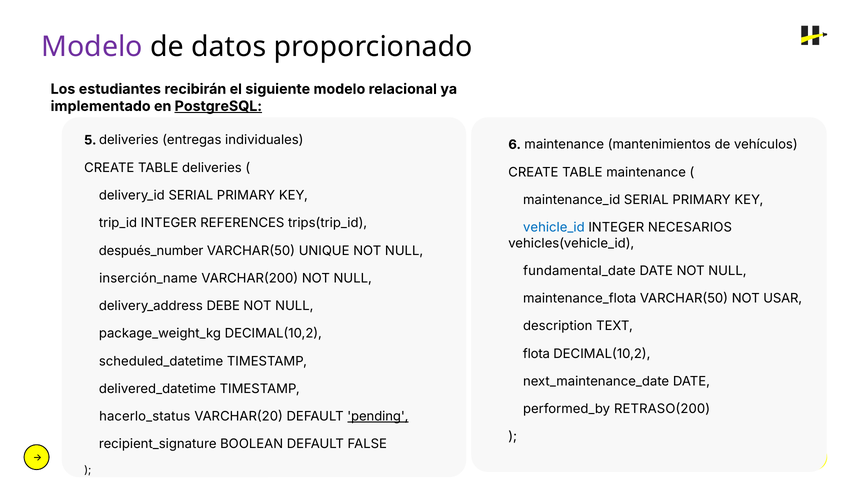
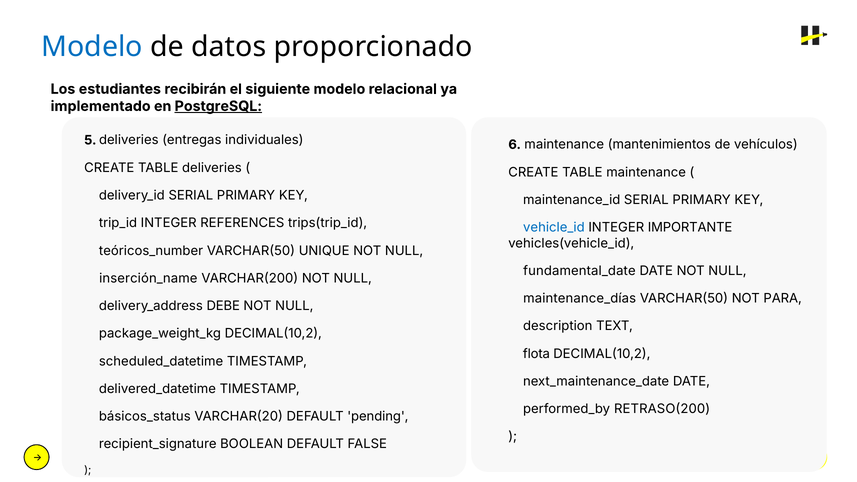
Modelo colour: purple -> blue (92, 47)
NECESARIOS: NECESARIOS -> IMPORTANTE (690, 228)
después_number: después_number -> teóricos_number (151, 251)
maintenance_flota: maintenance_flota -> maintenance_días (580, 298)
USAR: USAR -> PARA (783, 298)
hacerlo_status: hacerlo_status -> básicos_status (145, 417)
pending underline: present -> none (378, 417)
